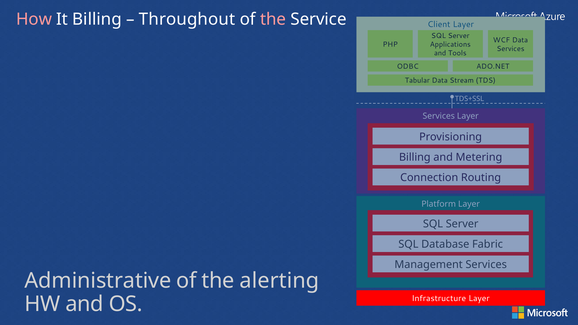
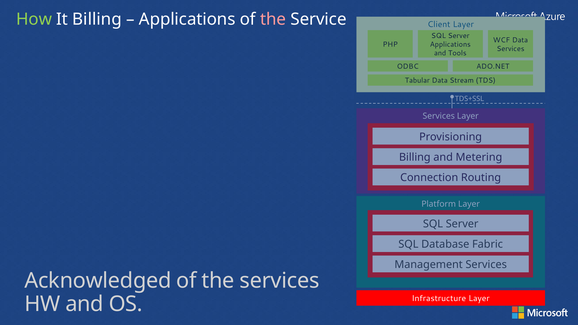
How colour: pink -> light green (34, 19)
Throughout: Throughout -> Applications (187, 19)
Administrative: Administrative -> Acknowledged (98, 281)
the alerting: alerting -> services (279, 281)
